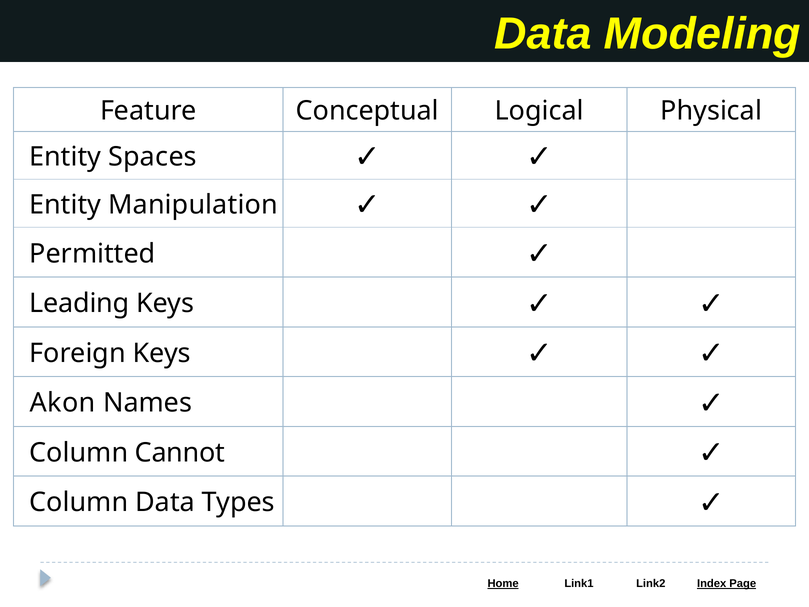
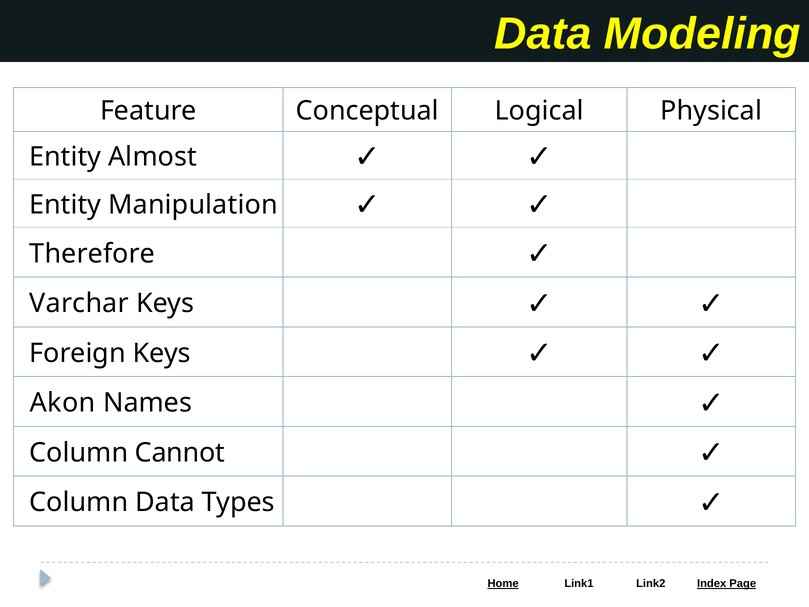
Spaces: Spaces -> Almost (153, 157)
Permitted: Permitted -> Therefore (92, 254)
Leading: Leading -> Varchar (79, 303)
